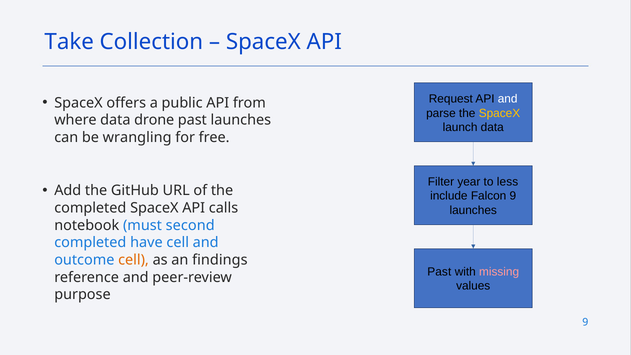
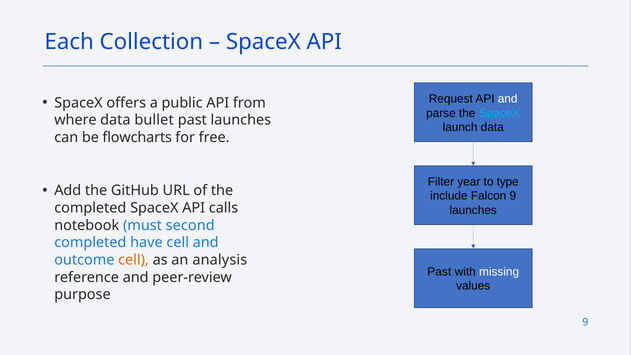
Take: Take -> Each (69, 42)
SpaceX colour: yellow -> light blue (499, 113)
drone: drone -> bullet (154, 120)
wrangling: wrangling -> flowcharts (137, 138)
less: less -> type (508, 182)
findings: findings -> analysis (220, 260)
missing colour: pink -> white (499, 272)
